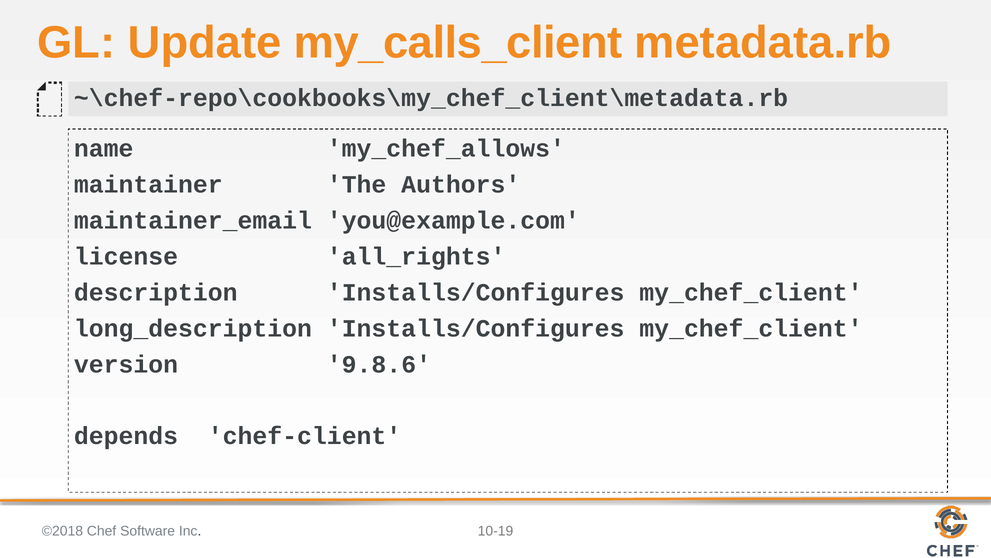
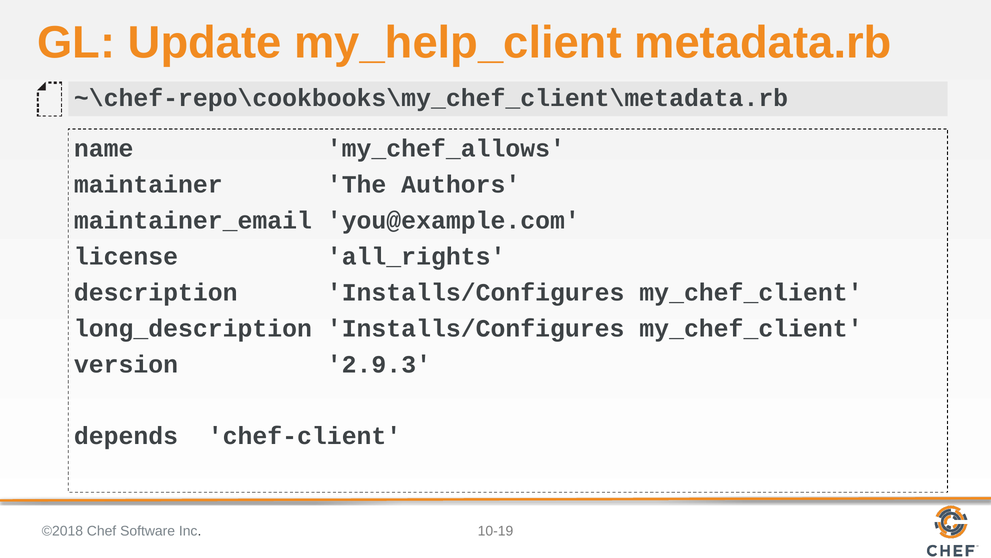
my_calls_client: my_calls_client -> my_help_client (458, 43)
9.8.6: 9.8.6 -> 2.9.3 (379, 364)
